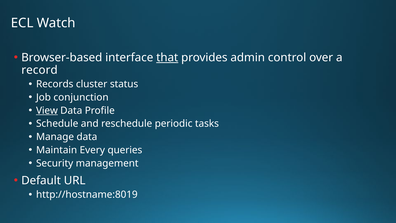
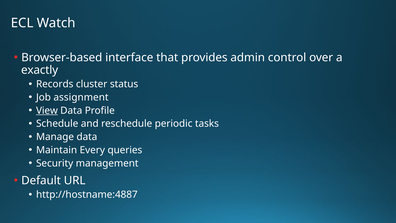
that underline: present -> none (167, 58)
record: record -> exactly (40, 70)
conjunction: conjunction -> assignment (81, 97)
http://hostname:8019: http://hostname:8019 -> http://hostname:4887 (87, 194)
